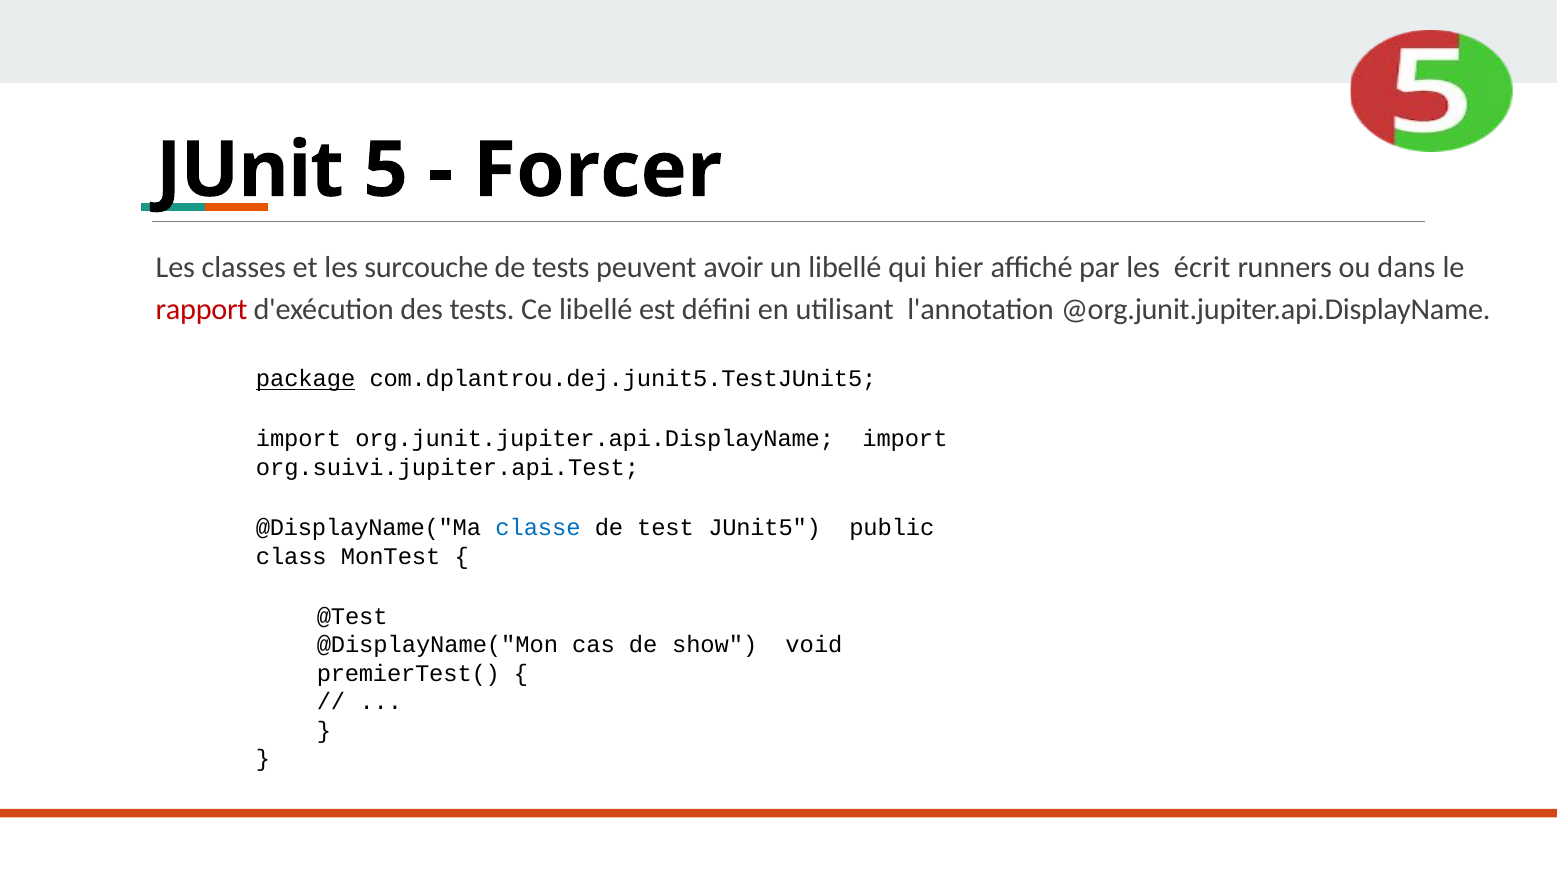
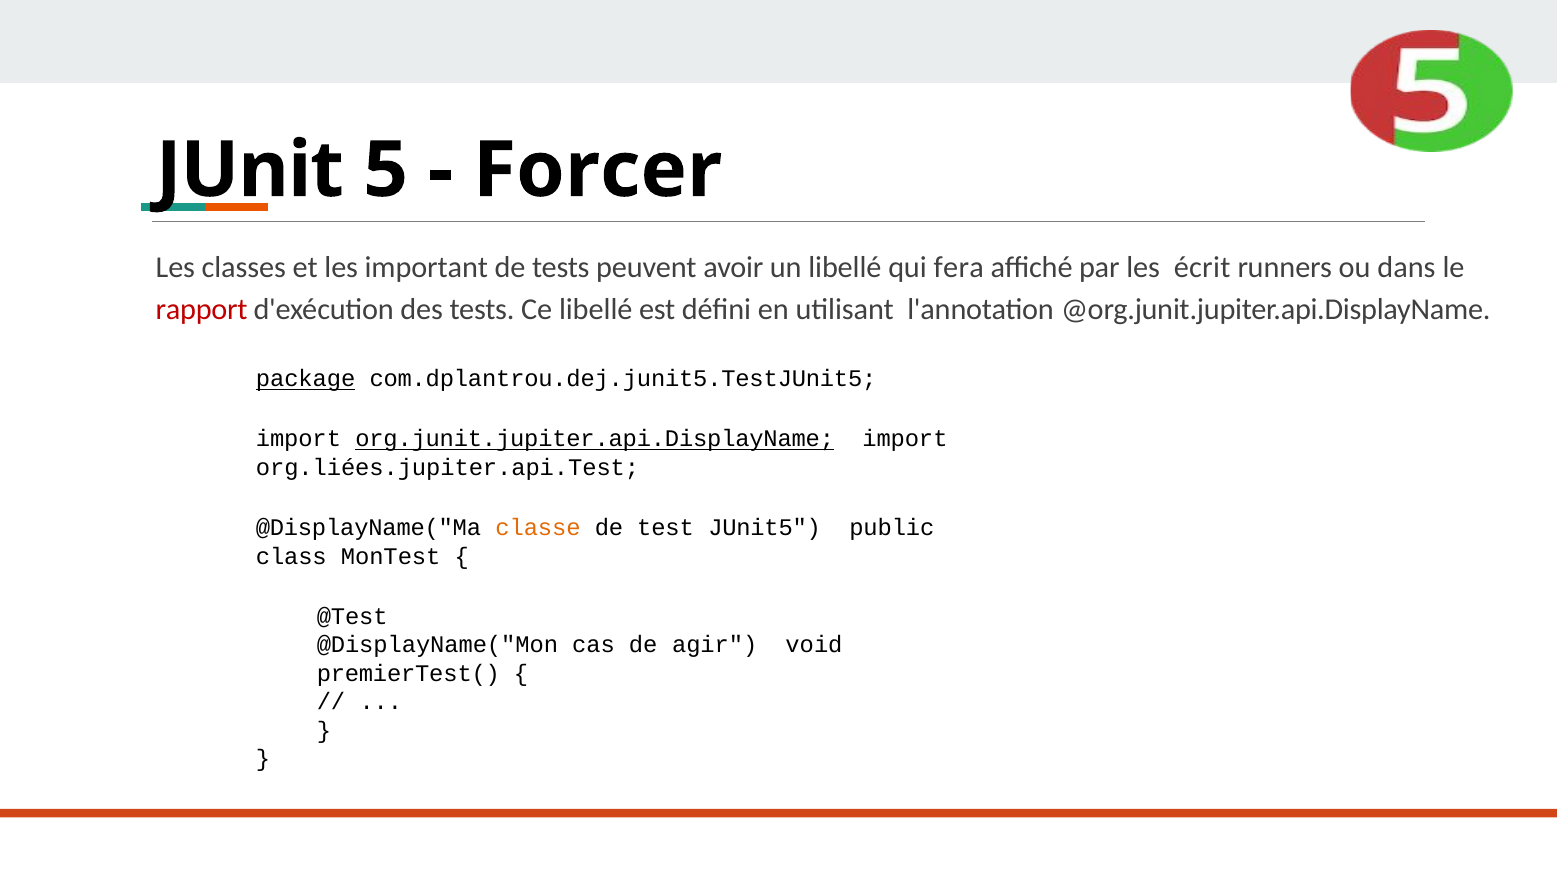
surcouche: surcouche -> important (426, 268)
hier: hier -> fera (959, 268)
org.junit.jupiter.api.DisplayName underline: none -> present (595, 439)
org.suivi.jupiter.api.Test: org.suivi.jupiter.api.Test -> org.liées.jupiter.api.Test (448, 468)
classe colour: blue -> orange (538, 528)
show: show -> agir (715, 645)
